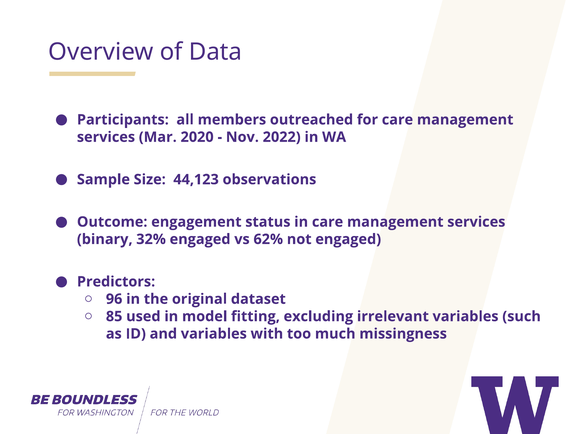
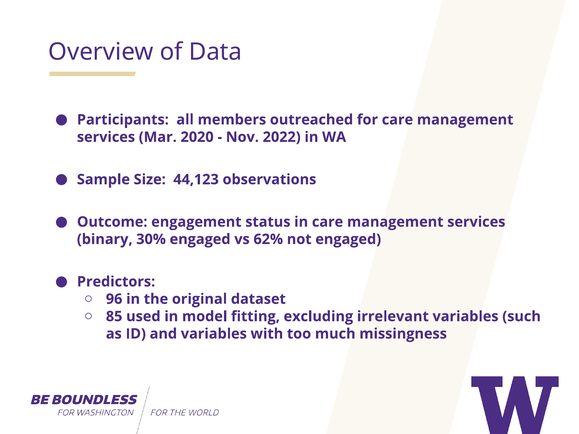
32%: 32% -> 30% (151, 239)
